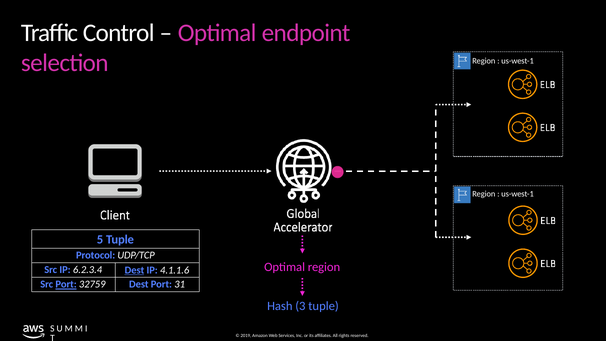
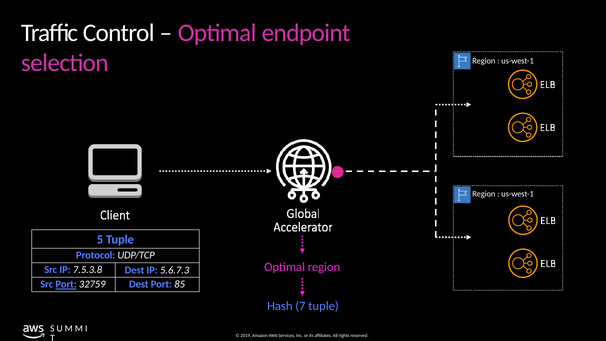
6.2.3.4: 6.2.3.4 -> 7.5.3.8 (88, 270)
Dest underline: present -> none (135, 270)
4.1.1.6: 4.1.1.6 -> 5.6.7.3 (175, 270)
31: 31 -> 85 (180, 284)
3: 3 -> 7 (300, 306)
